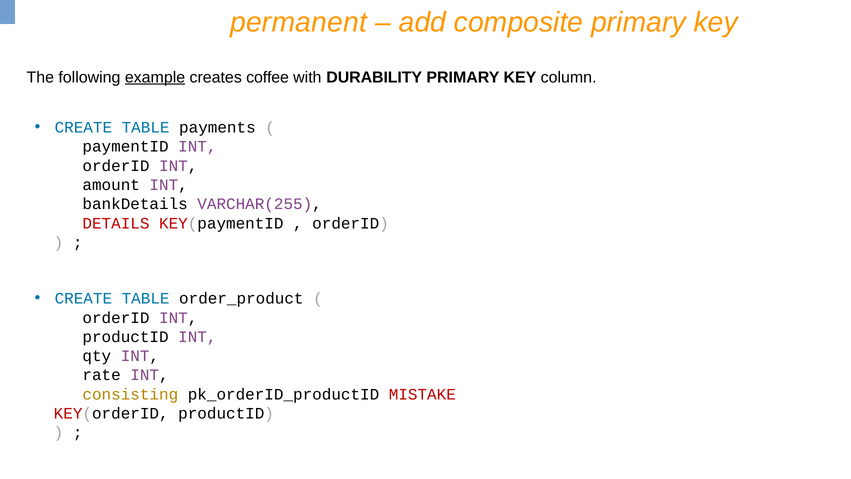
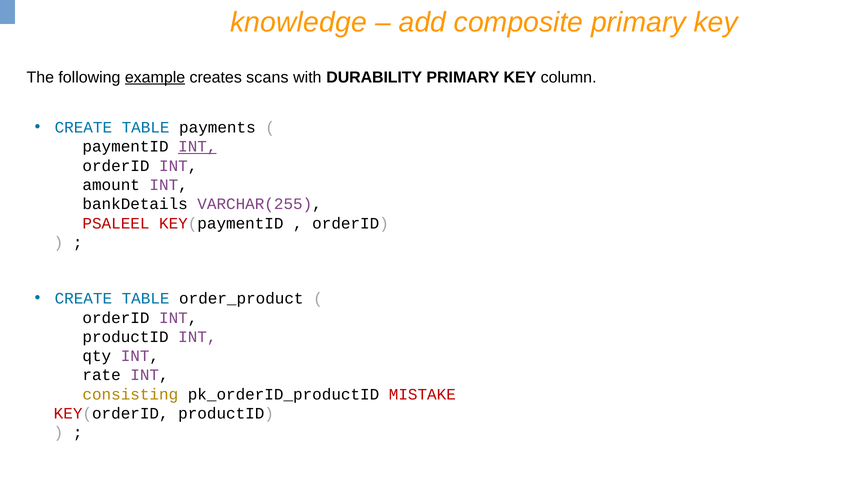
permanent: permanent -> knowledge (299, 22)
coffee: coffee -> scans (267, 77)
INT underline: none -> present (197, 147)
DETAILS: DETAILS -> PSALEEL (116, 223)
